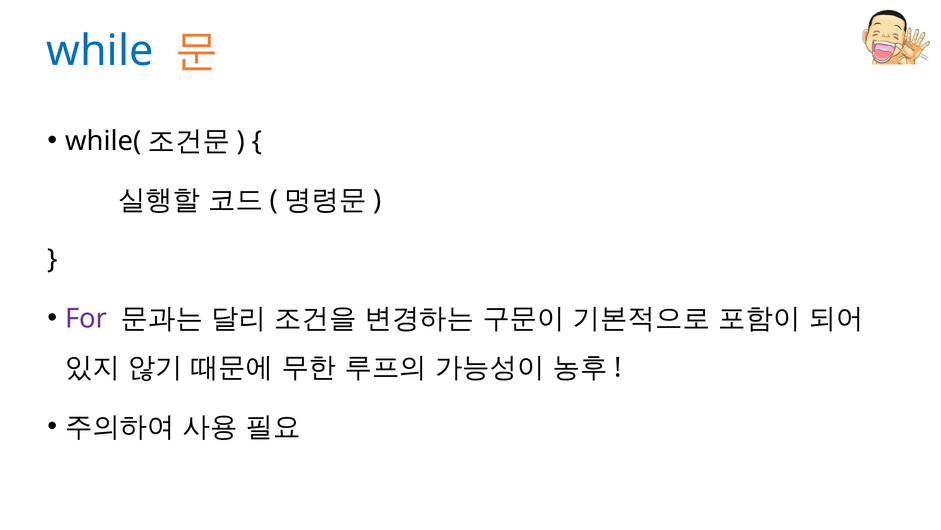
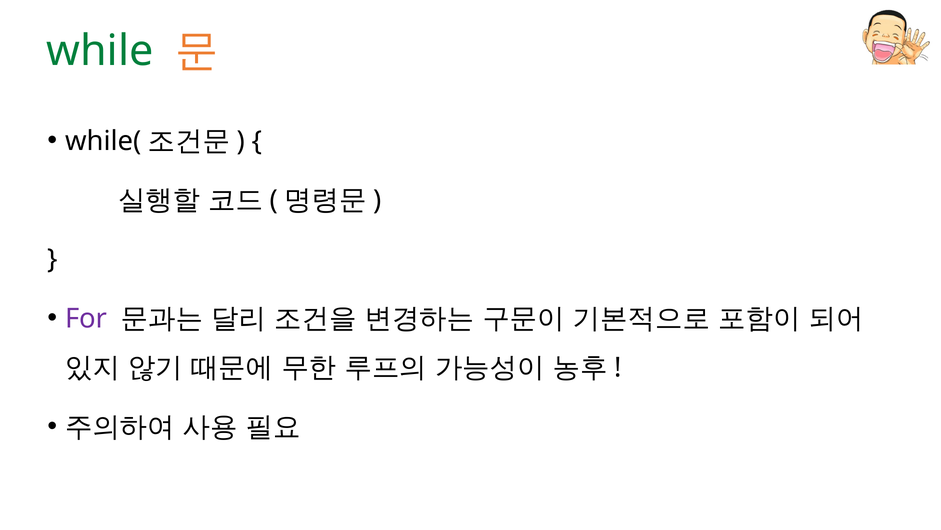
while colour: blue -> green (100, 51)
